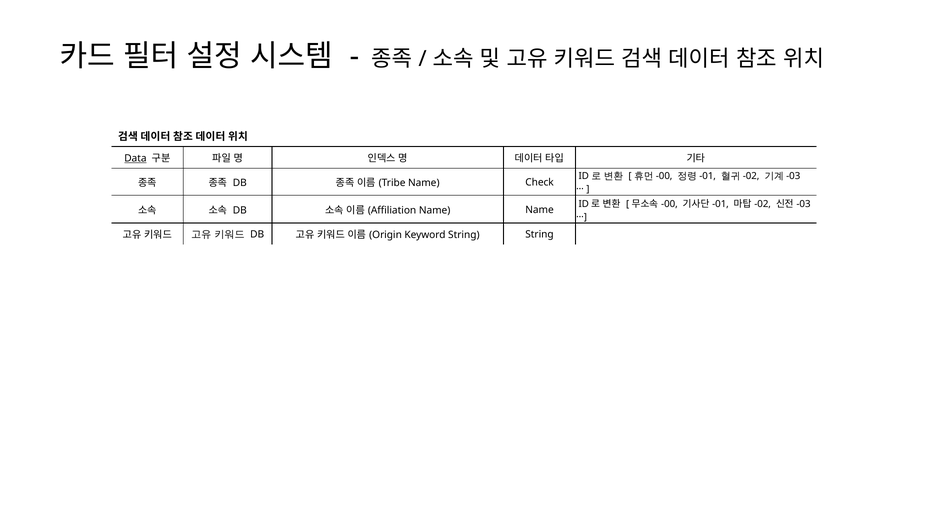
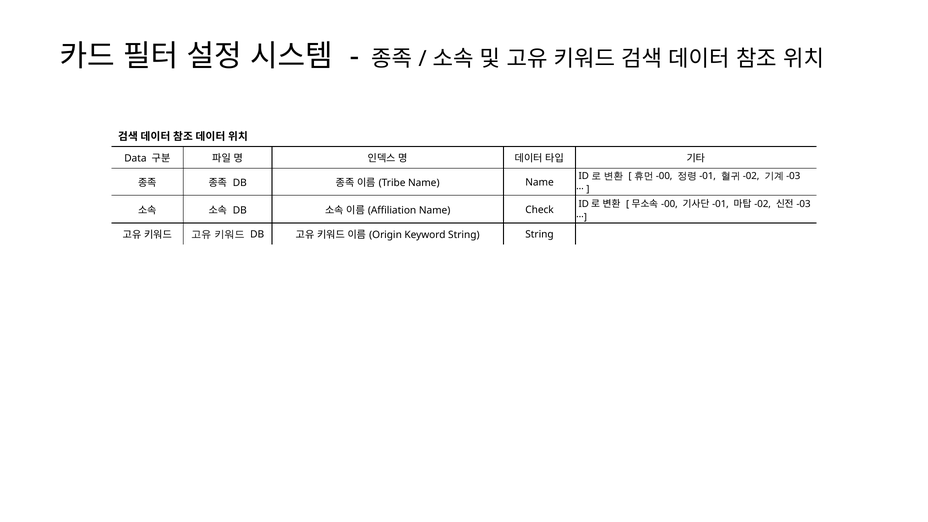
Data underline: present -> none (135, 158)
Name Check: Check -> Name (540, 182)
Name Name: Name -> Check (540, 210)
